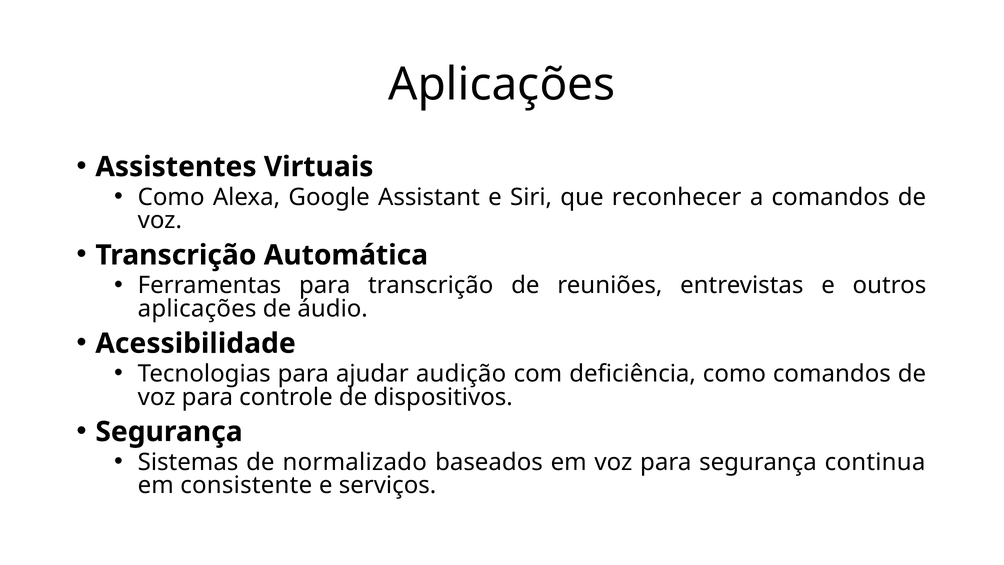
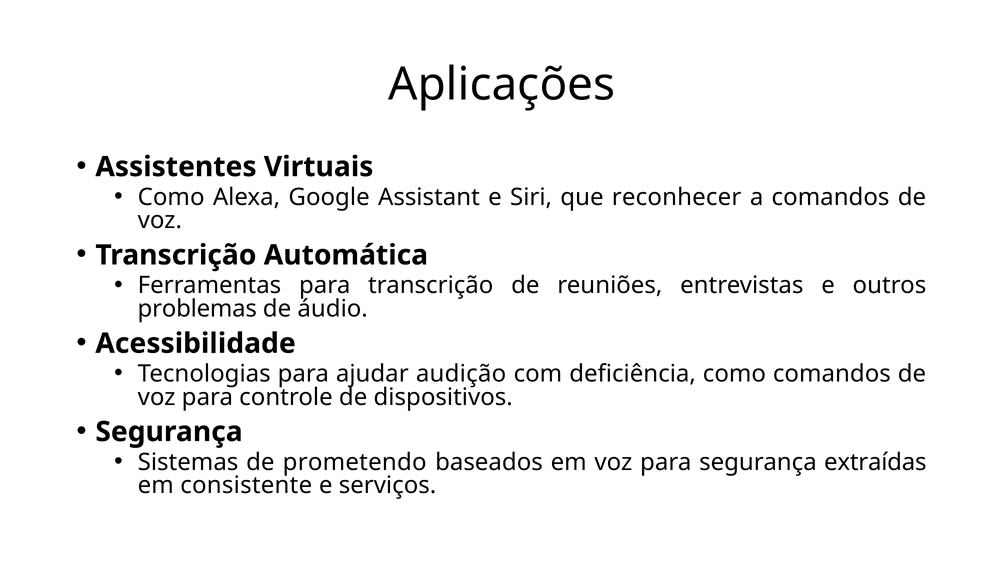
aplicações: aplicações -> problemas (197, 309)
normalizado: normalizado -> prometendo (355, 462)
continua: continua -> extraídas (875, 462)
